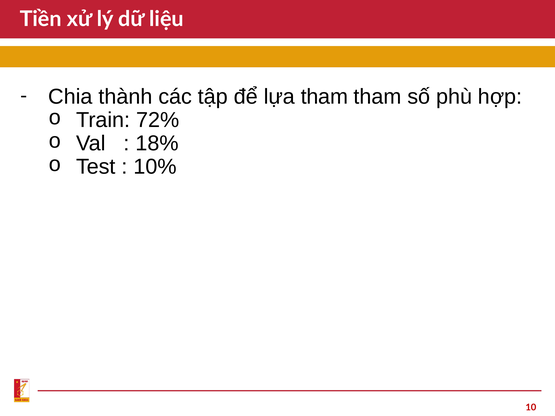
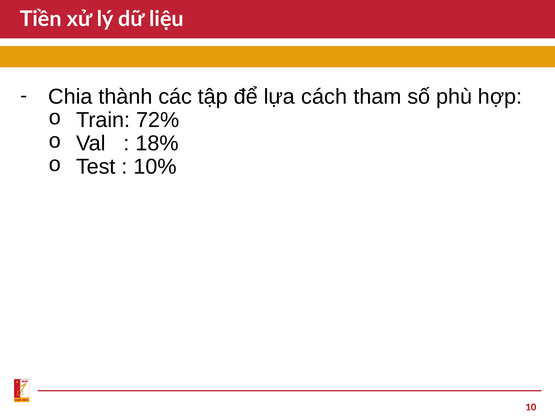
lựa tham: tham -> cách (324, 97)
